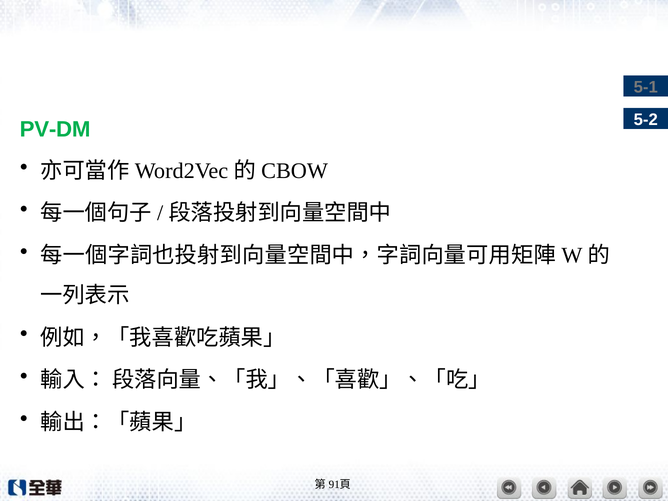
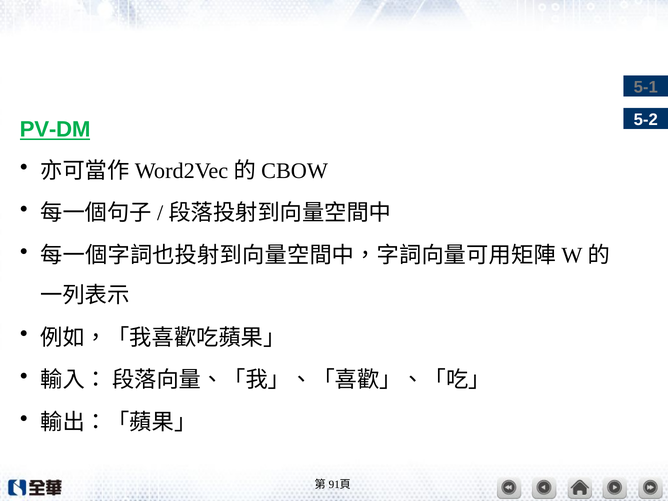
PV-DM underline: none -> present (55, 130)
